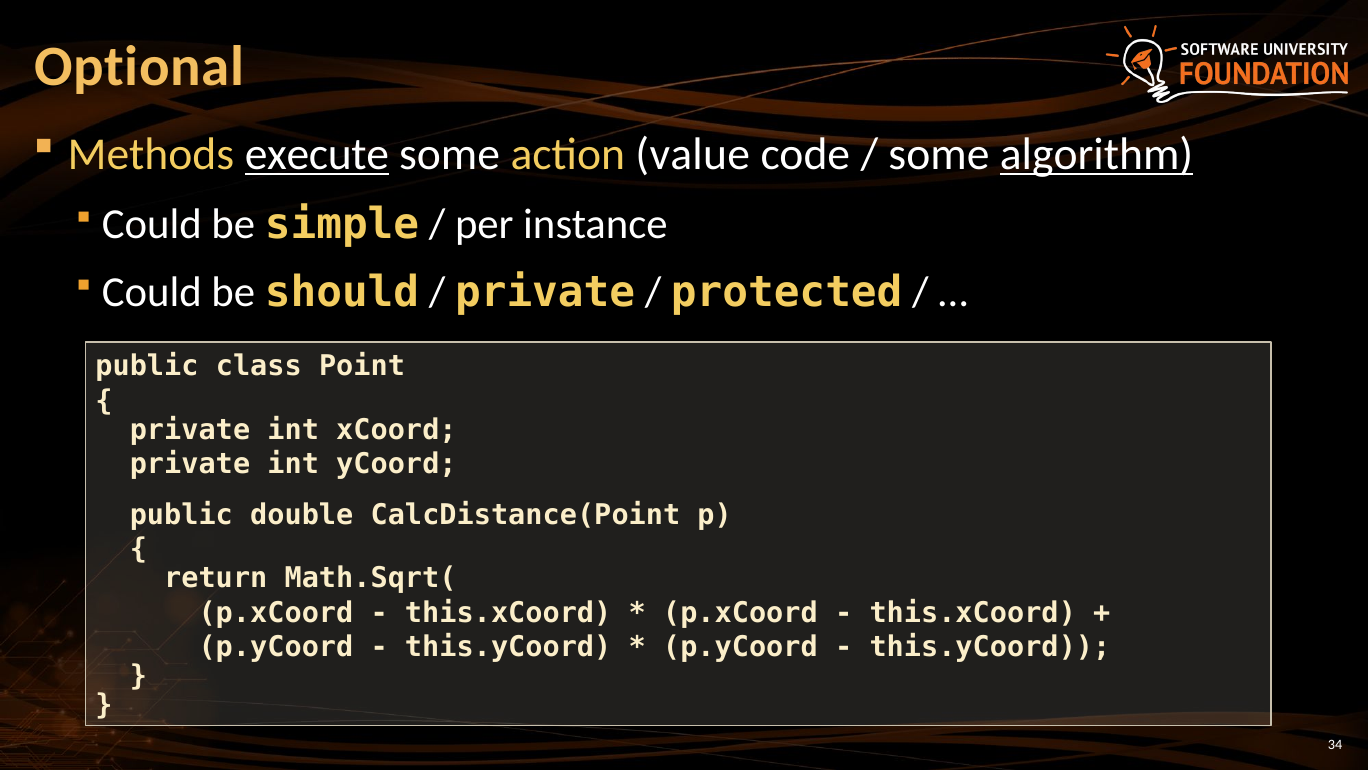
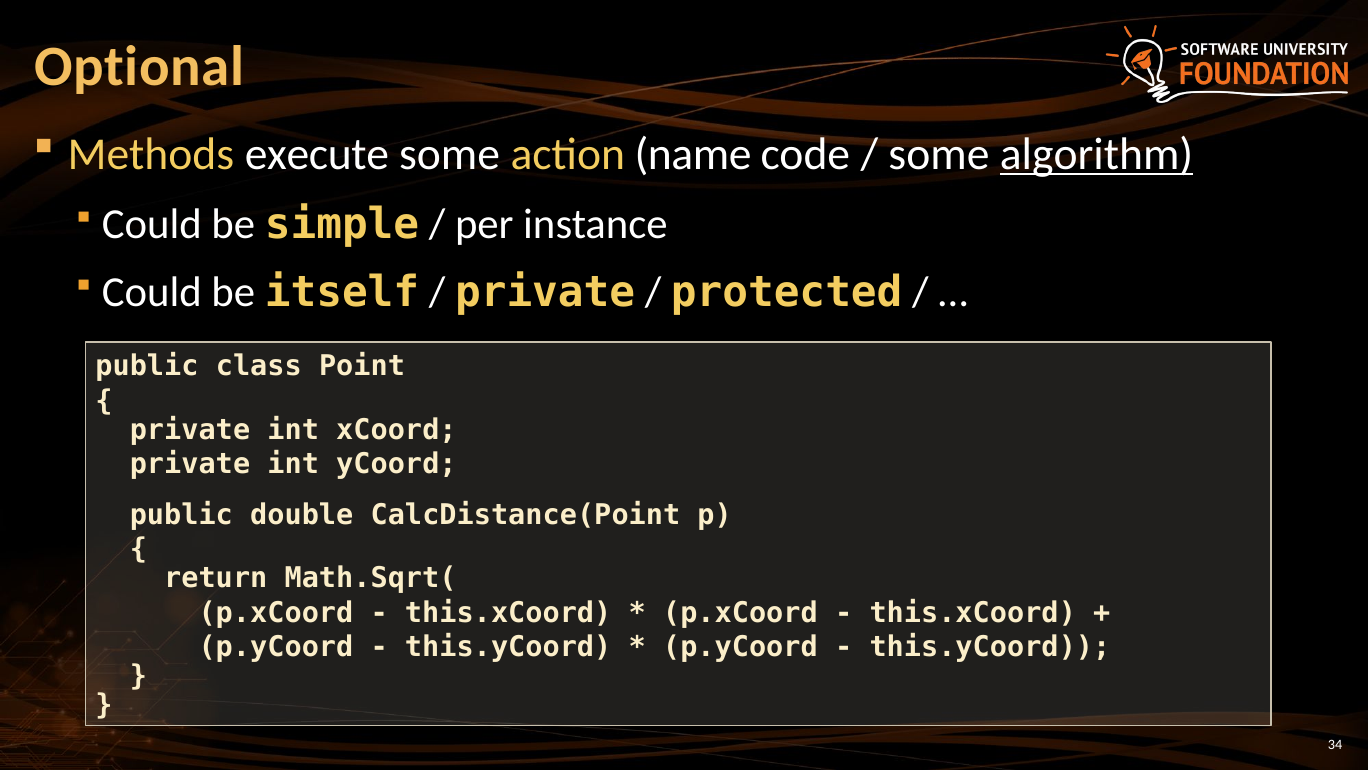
execute underline: present -> none (317, 154)
value: value -> name (693, 154)
should: should -> itself (342, 293)
